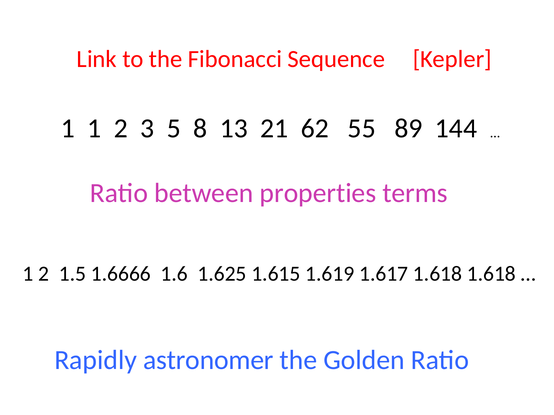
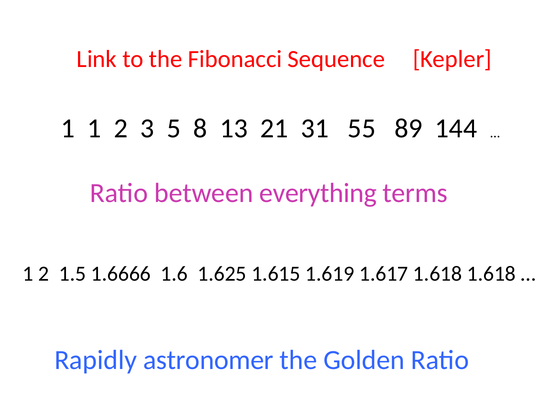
62: 62 -> 31 (315, 129)
properties: properties -> everything (318, 193)
